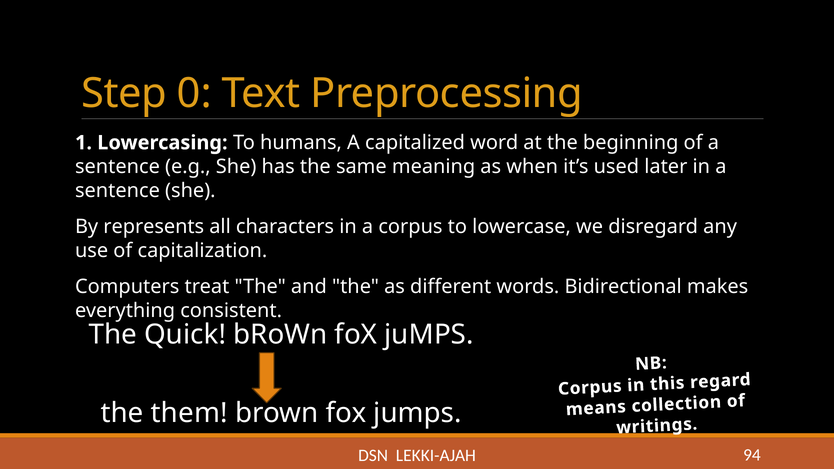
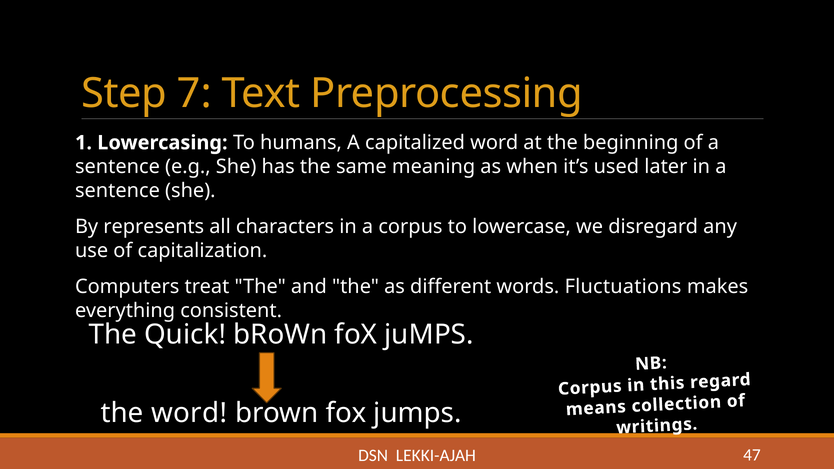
0: 0 -> 7 (194, 93)
Bidirectional: Bidirectional -> Fluctuations (623, 287)
the them: them -> word (189, 413)
94: 94 -> 47 (752, 455)
